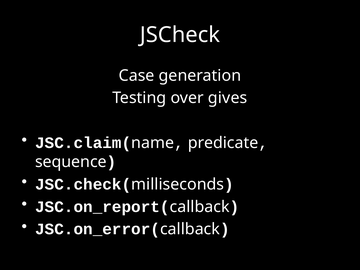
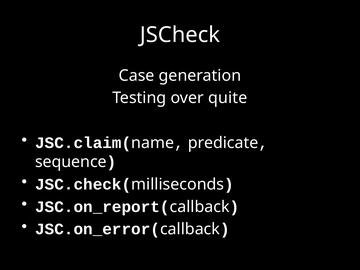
gives: gives -> quite (228, 98)
